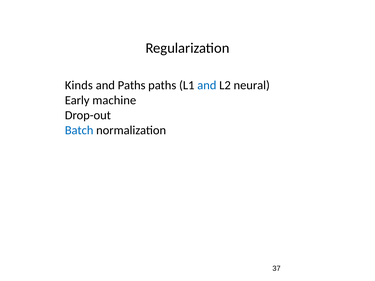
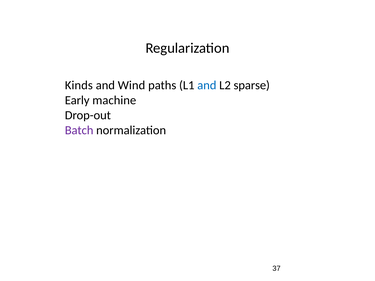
and Paths: Paths -> Wind (131, 85)
neural: neural -> sparse (252, 85)
Batch colour: blue -> purple (79, 130)
